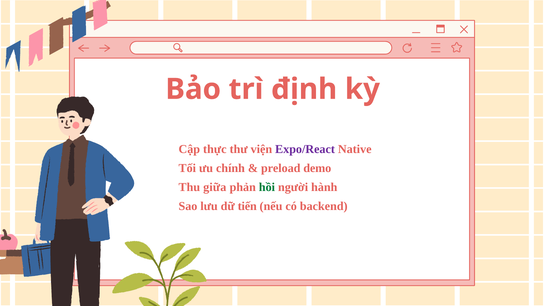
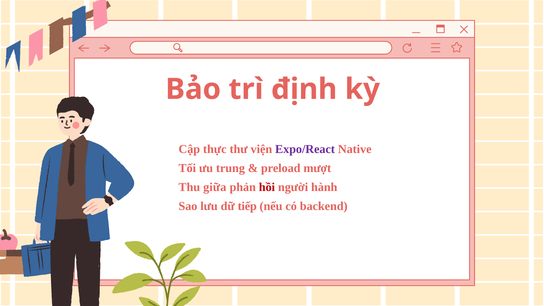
chính: chính -> trung (230, 168)
demo: demo -> mượt (317, 168)
hồi colour: green -> red (267, 187)
tiến: tiến -> tiếp (247, 206)
